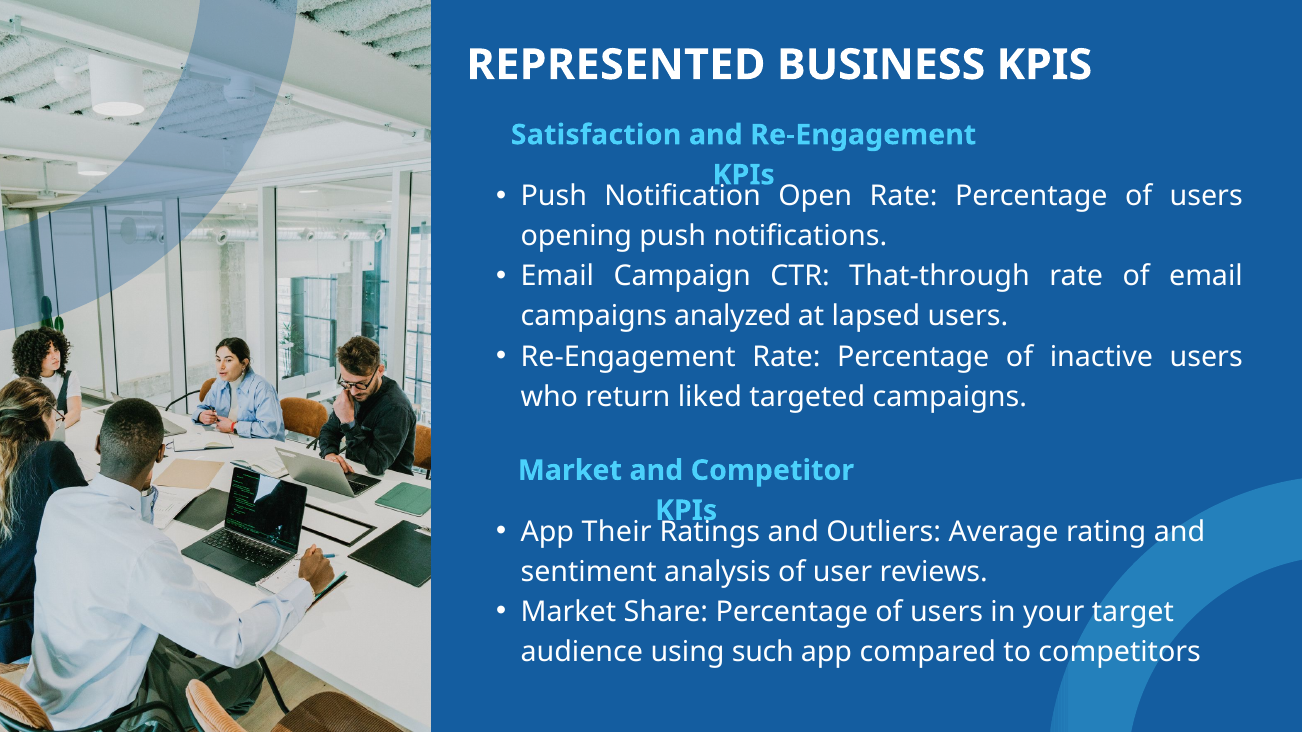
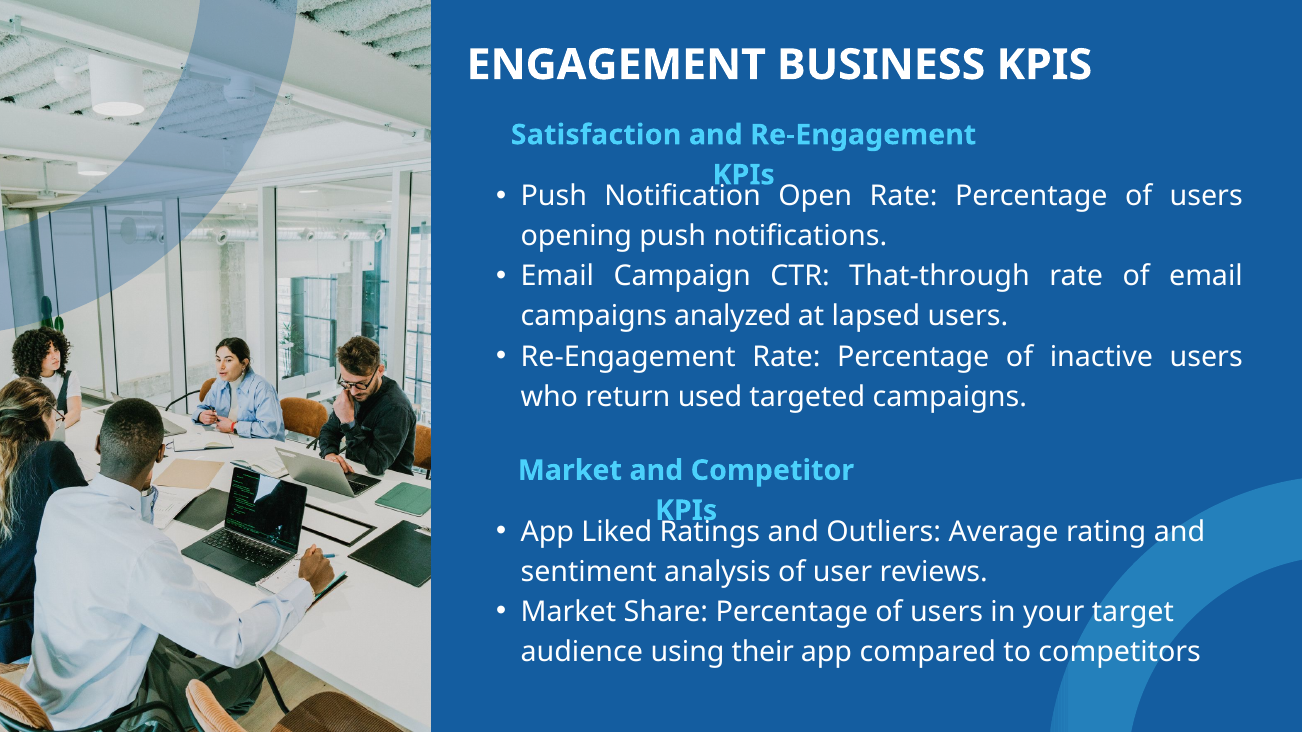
REPRESENTED: REPRESENTED -> ENGAGEMENT (616, 65)
liked: liked -> used (710, 397)
Their: Their -> Liked (617, 532)
such: such -> their (763, 652)
